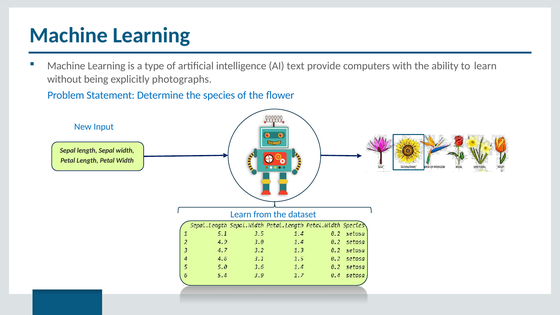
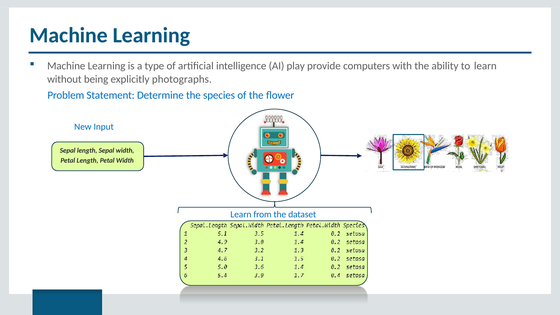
text: text -> play (296, 66)
